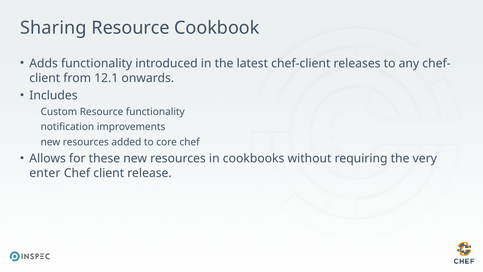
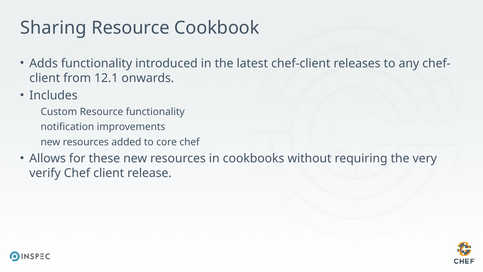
enter: enter -> verify (45, 173)
